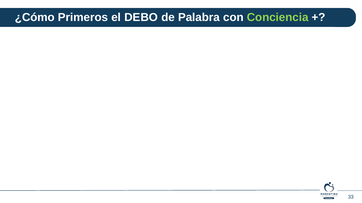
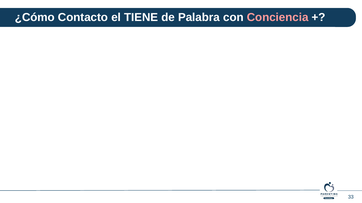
Primeros: Primeros -> Contacto (83, 17)
DEBO: DEBO -> TIENE (141, 17)
Conciencia colour: light green -> pink (278, 17)
